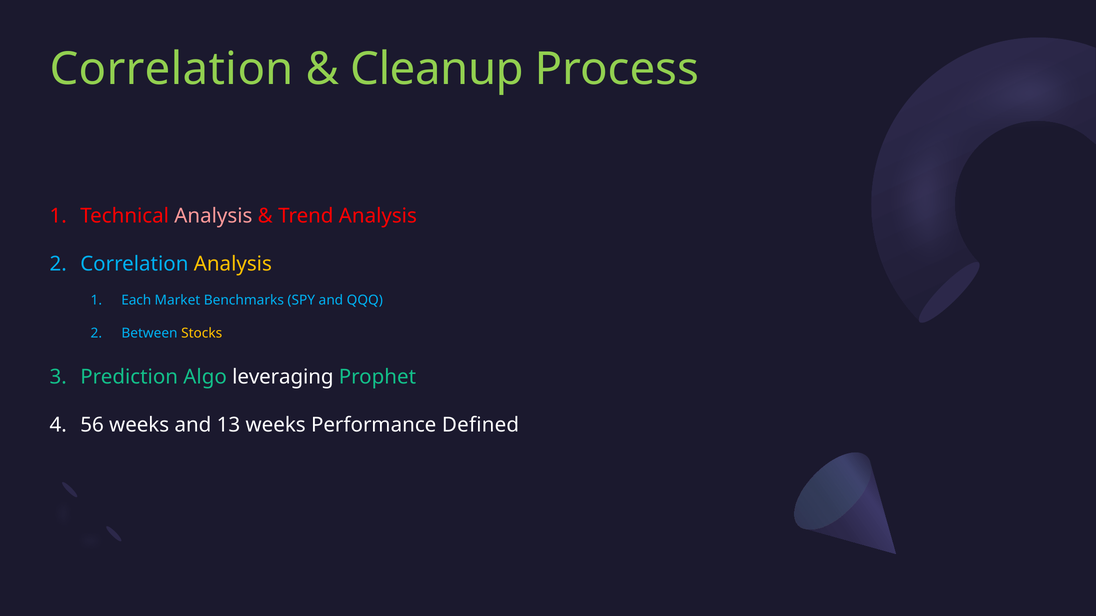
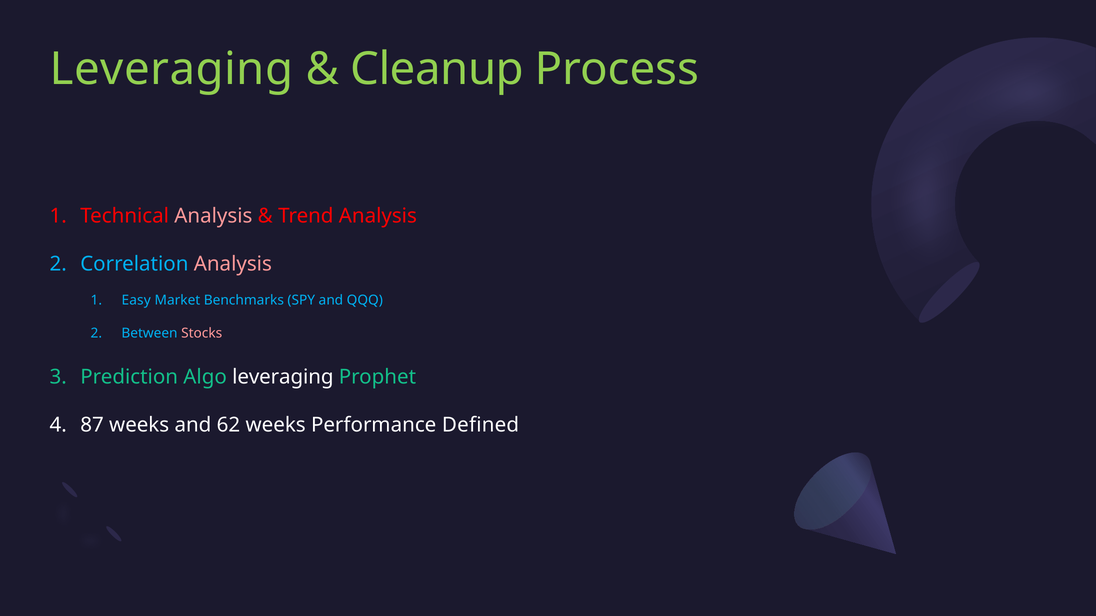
Correlation: Correlation -> Leveraging (171, 69)
Analysis colour: yellow -> pink (233, 264)
Each: Each -> Easy (136, 301)
Stocks colour: yellow -> pink (202, 333)
56: 56 -> 87 (92, 425)
13: 13 -> 62 (228, 425)
